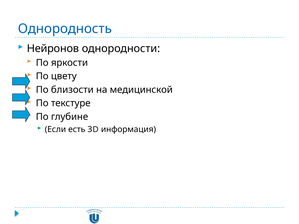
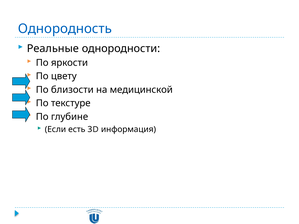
Нейронов: Нейронов -> Реальные (53, 49)
